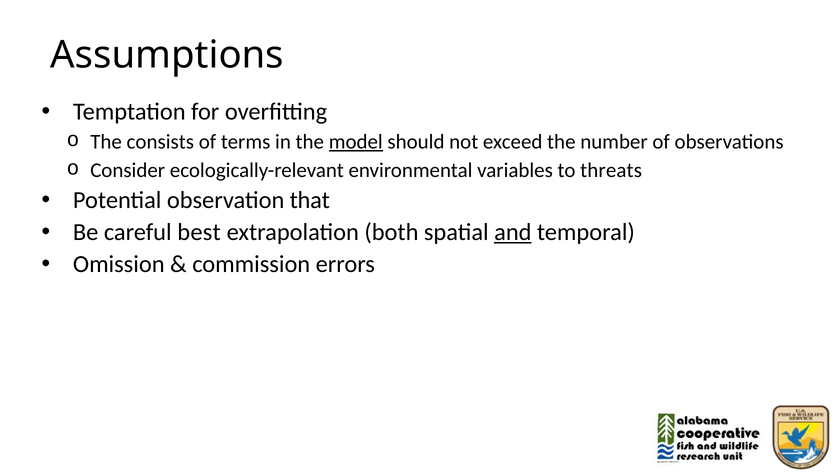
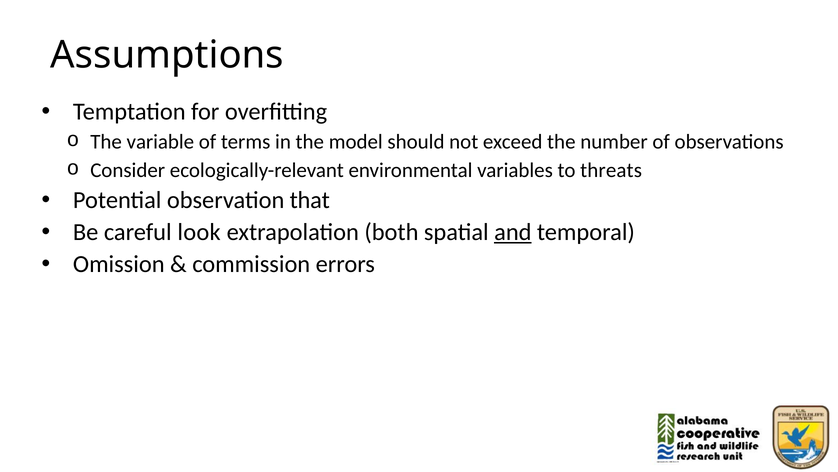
consists: consists -> variable (160, 142)
model underline: present -> none (356, 142)
best: best -> look (199, 232)
